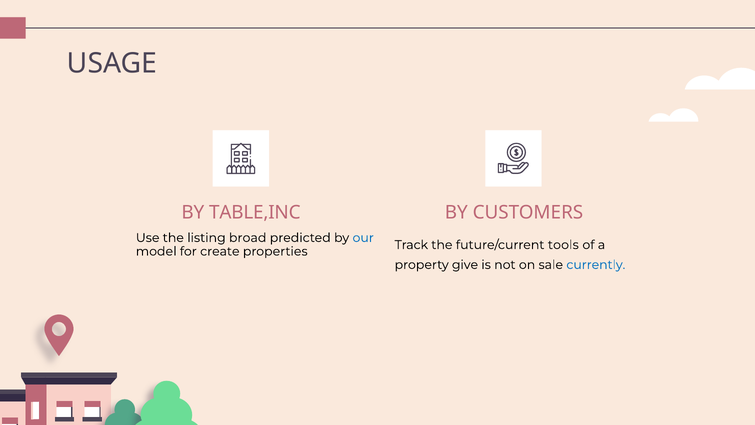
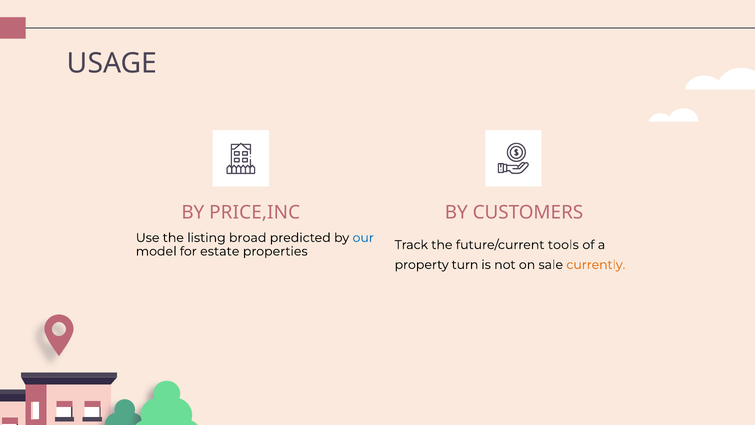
TABLE,INC: TABLE,INC -> PRICE,INC (255, 213)
create: create -> estate (220, 251)
give: give -> turn (465, 265)
currently colour: blue -> orange (596, 265)
